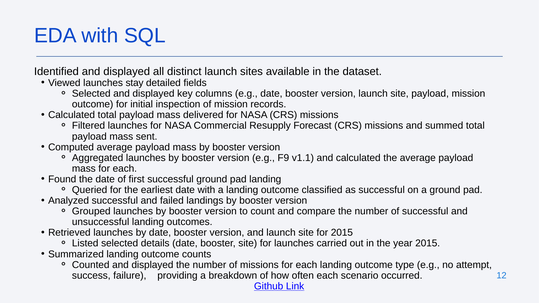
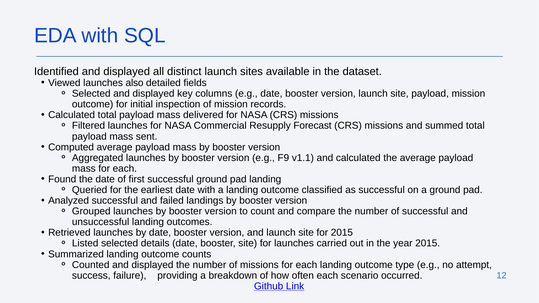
stay: stay -> also (135, 83)
